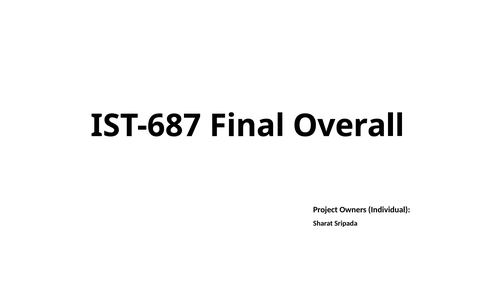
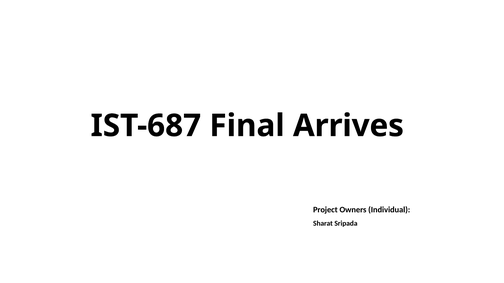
Overall: Overall -> Arrives (348, 126)
